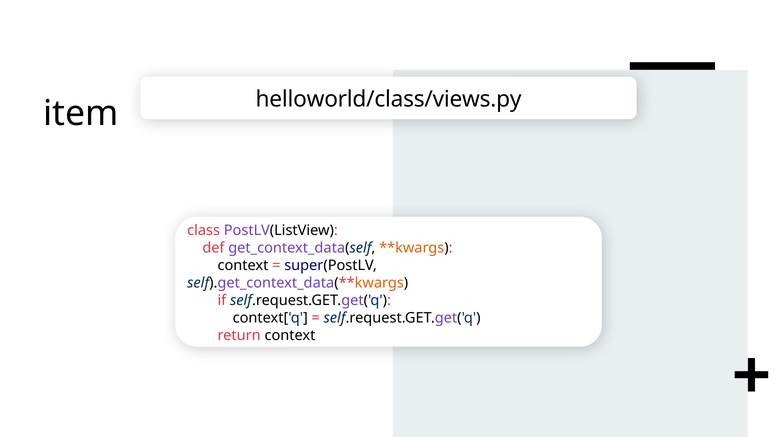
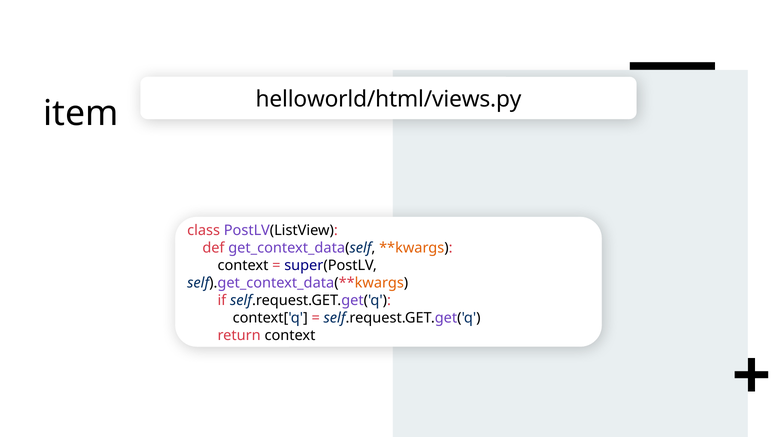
helloworld/class/views.py: helloworld/class/views.py -> helloworld/html/views.py (388, 100)
